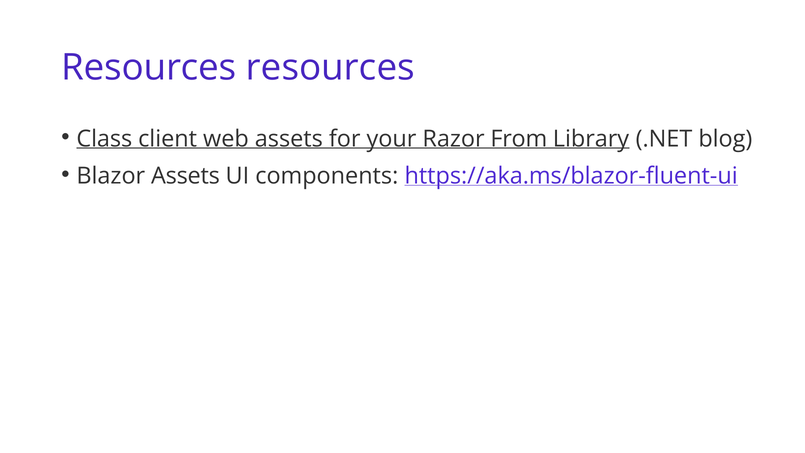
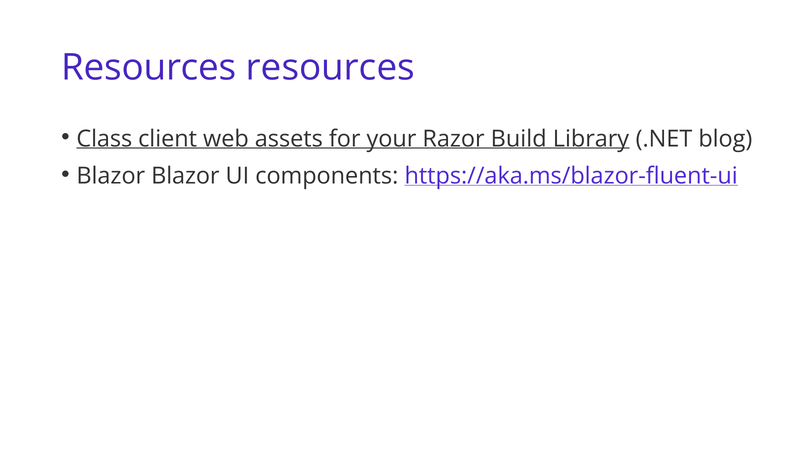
From: From -> Build (519, 139)
Blazor Assets: Assets -> Blazor (185, 176)
